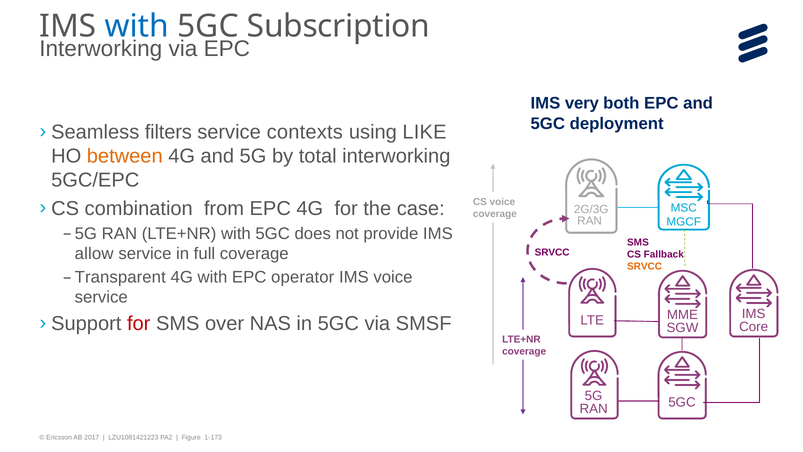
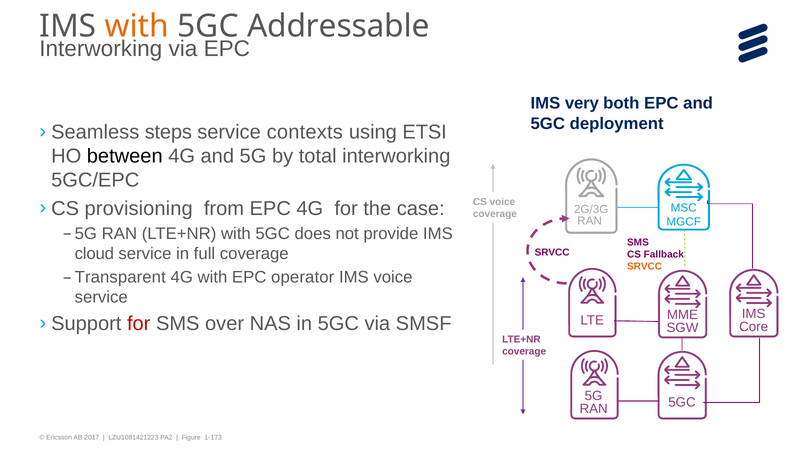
with colour: blue -> orange (137, 26)
Subscription: Subscription -> Addressable (338, 26)
filters: filters -> steps (168, 132)
LIKE: LIKE -> ETSI (425, 132)
between colour: orange -> black (125, 156)
combination: combination -> provisioning (139, 208)
allow: allow -> cloud (94, 254)
